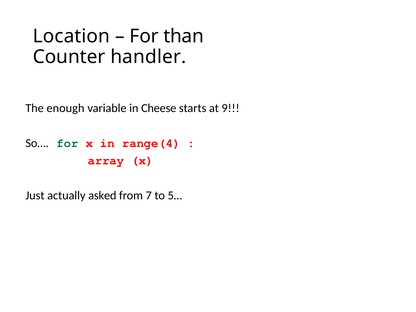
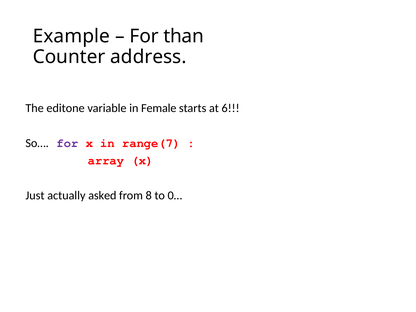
Location: Location -> Example (71, 36)
handler: handler -> address (148, 57)
enough: enough -> editone (66, 108)
Cheese: Cheese -> Female (159, 108)
9: 9 -> 6 (231, 108)
for colour: green -> purple (68, 143)
range(4: range(4 -> range(7 (151, 143)
7: 7 -> 8 (149, 195)
5…: 5… -> 0… (175, 195)
